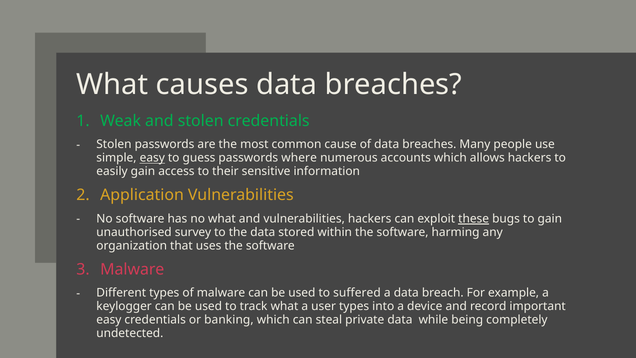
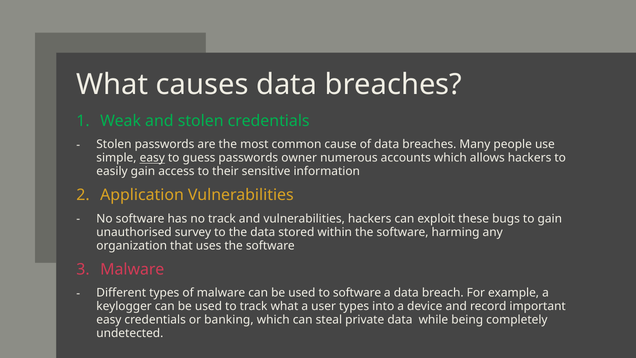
where: where -> owner (299, 158)
no what: what -> track (222, 219)
these underline: present -> none (474, 219)
to suffered: suffered -> software (357, 293)
